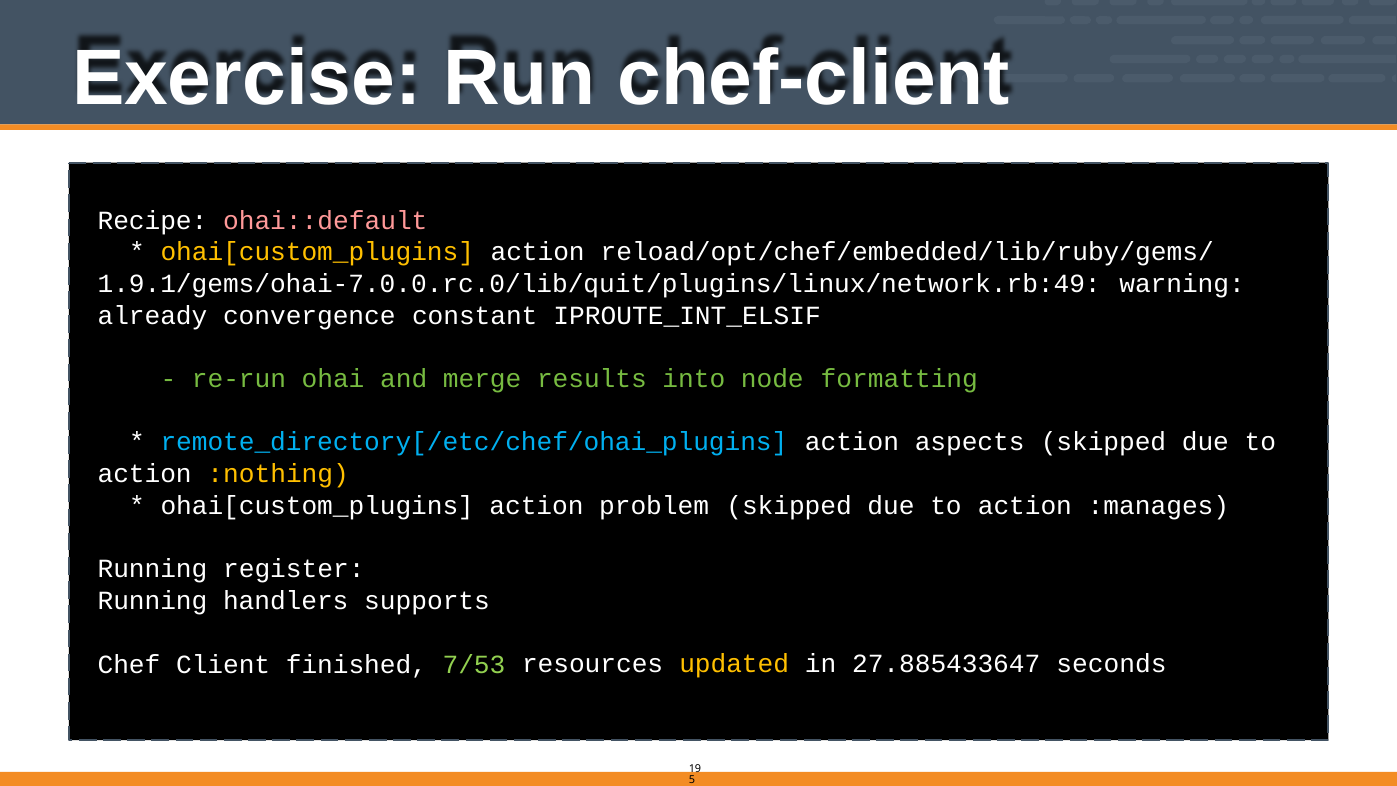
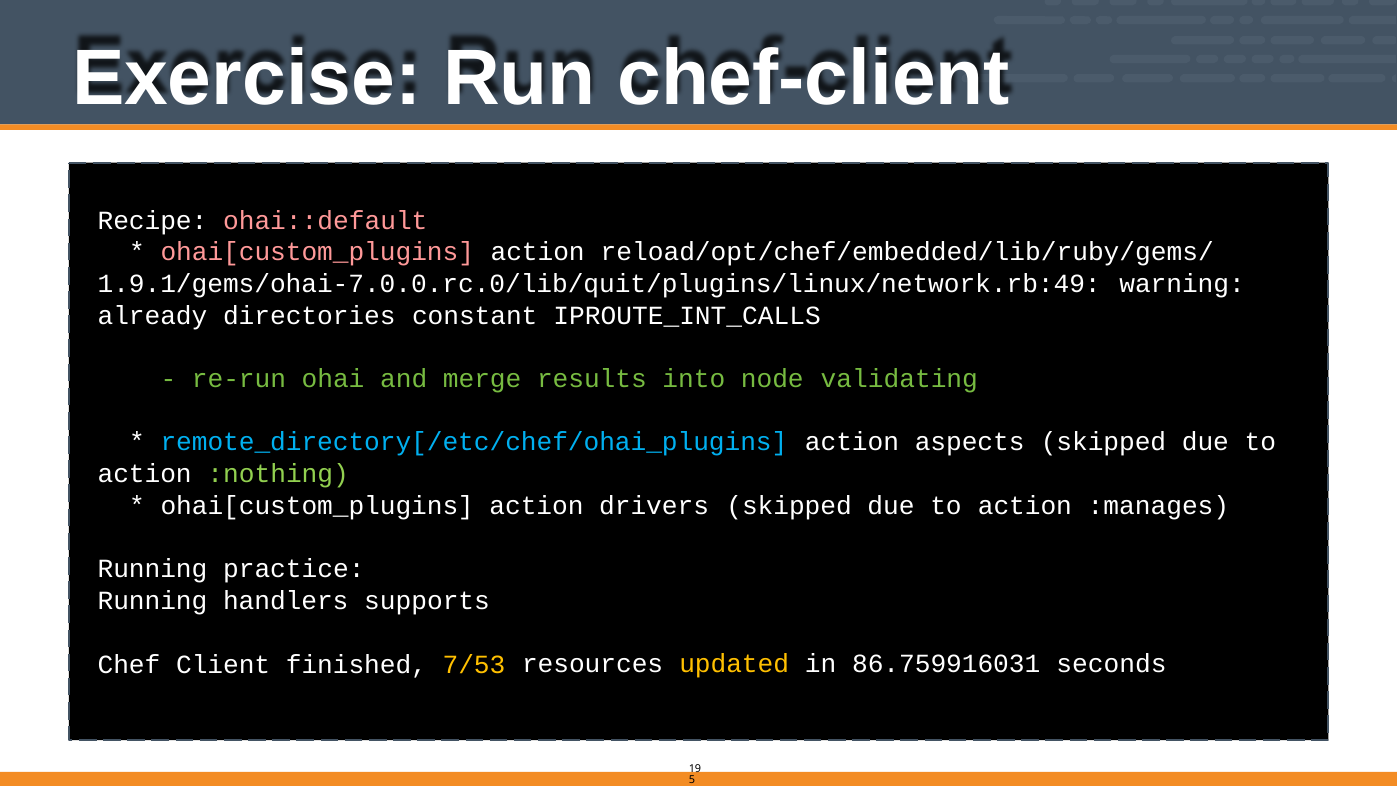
ohai[custom_plugins colour: yellow -> pink (317, 252)
convergence: convergence -> directories (309, 315)
IPROUTE_INT_ELSIF: IPROUTE_INT_ELSIF -> IPROUTE_INT_CALLS (687, 315)
formatting: formatting -> validating (899, 379)
:nothing colour: yellow -> light green (278, 474)
problem: problem -> drivers (654, 505)
register: register -> practice (294, 569)
7/53 colour: light green -> yellow (474, 665)
27.885433647: 27.885433647 -> 86.759916031 (946, 664)
